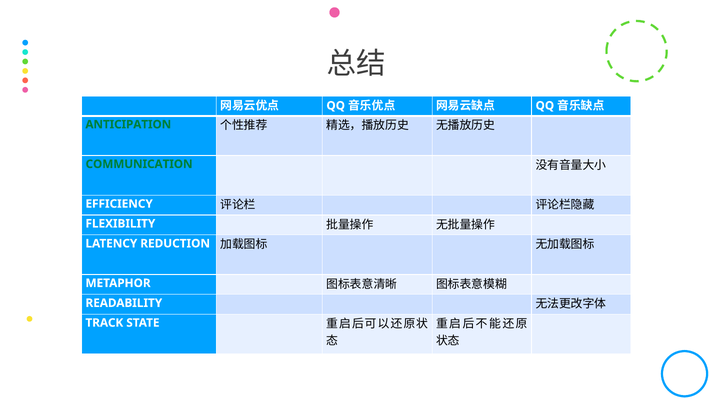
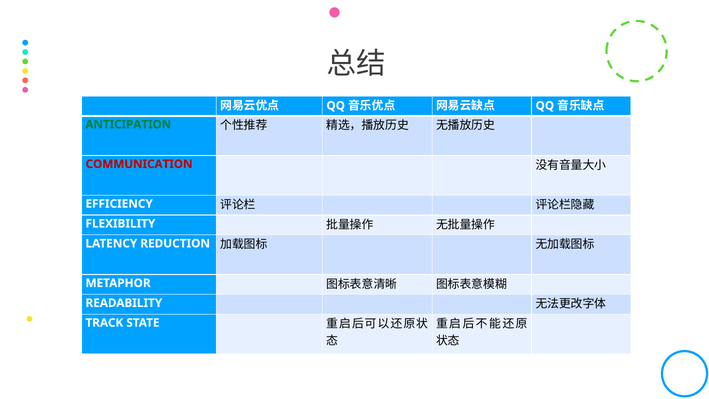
COMMUNICATION colour: green -> red (139, 164)
